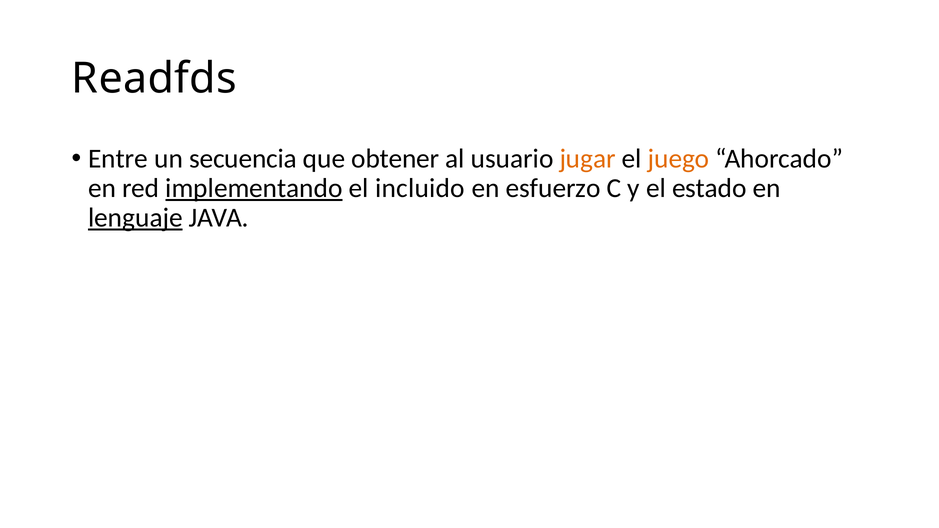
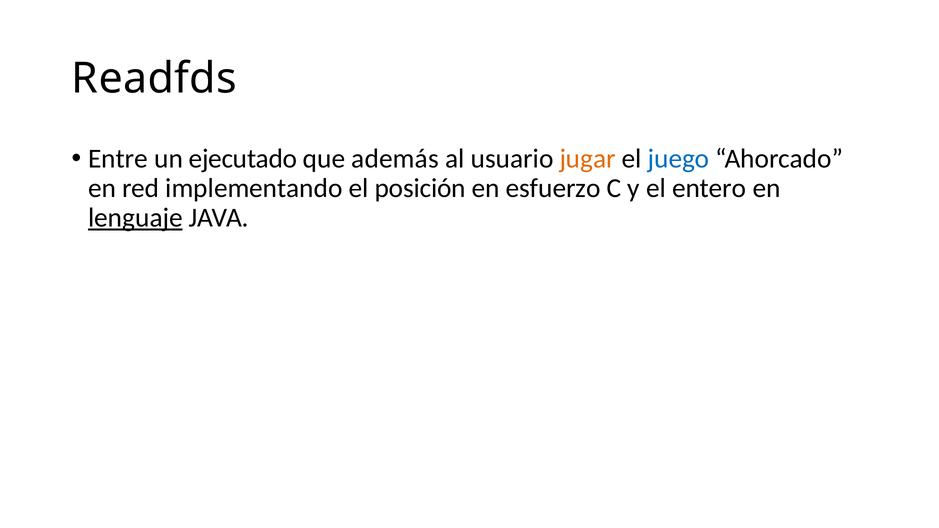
secuencia: secuencia -> ejecutado (243, 159)
obtener: obtener -> además (395, 159)
juego colour: orange -> blue (679, 159)
implementando underline: present -> none (254, 188)
incluido: incluido -> posición (420, 188)
estado: estado -> entero (709, 188)
